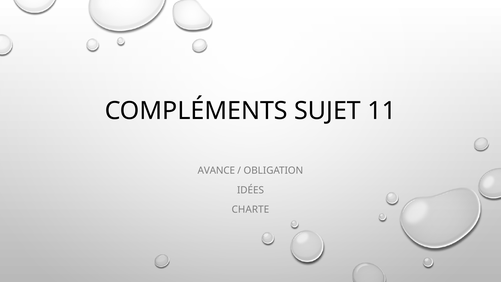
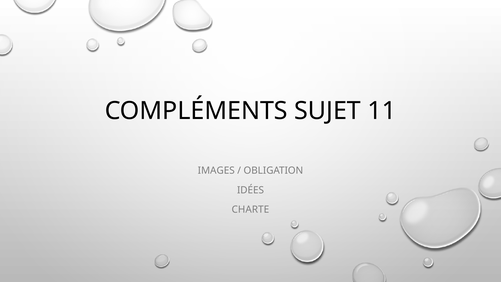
AVANCE: AVANCE -> IMAGES (216, 171)
